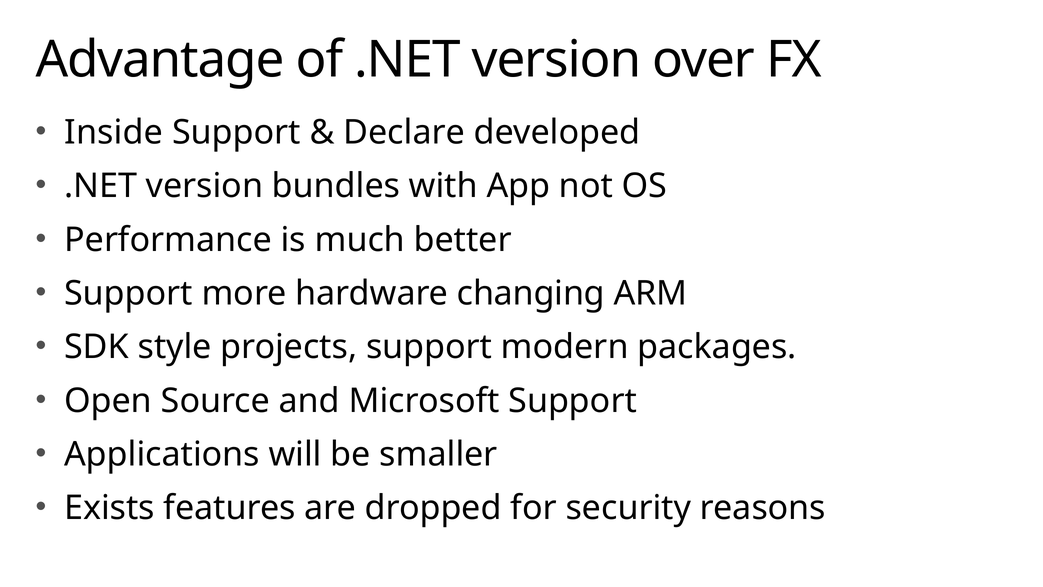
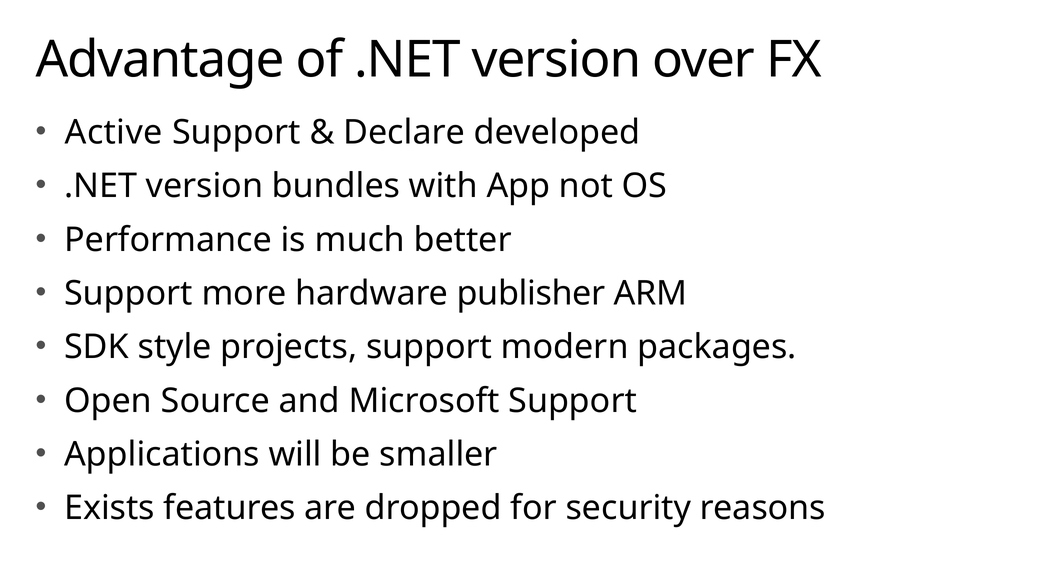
Inside: Inside -> Active (114, 132)
changing: changing -> publisher (531, 293)
